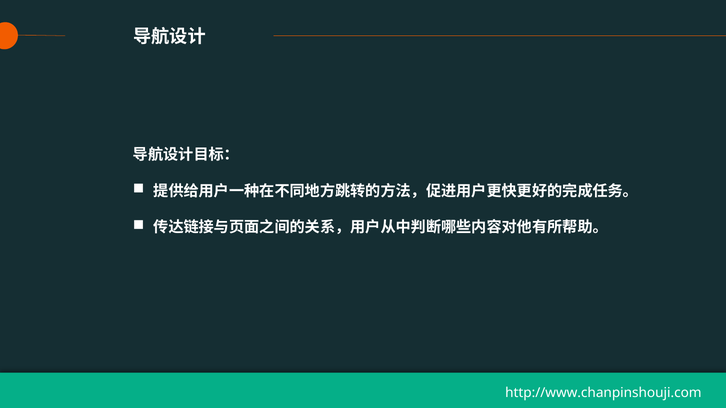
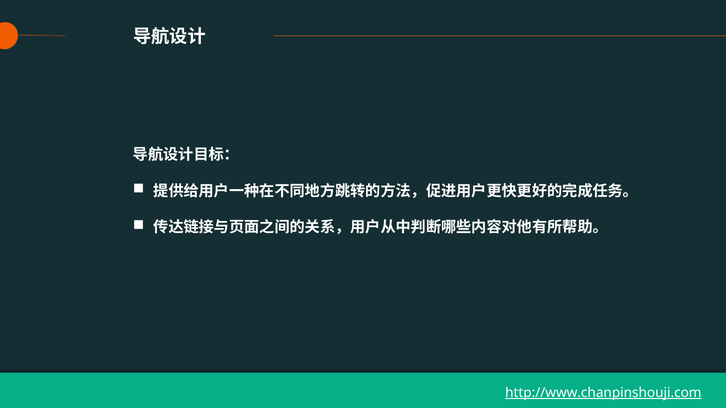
http://www.chanpinshouji.com underline: none -> present (603, 393)
